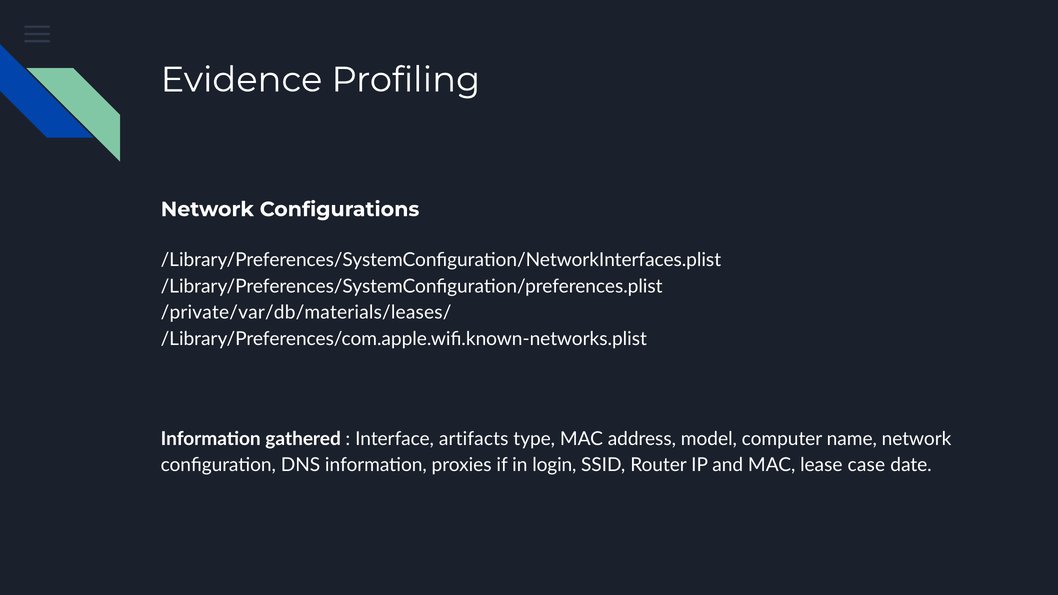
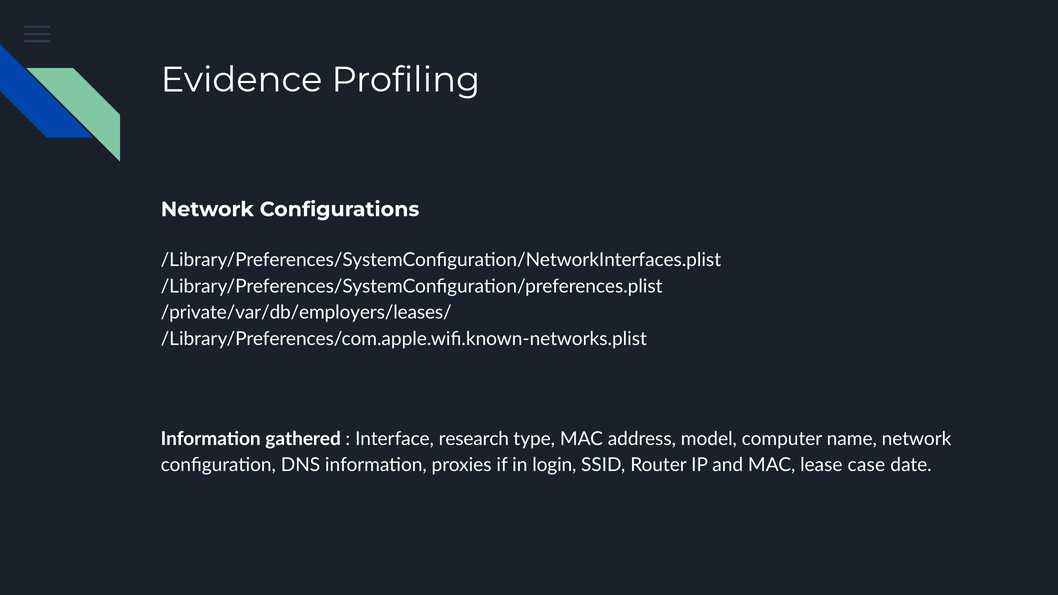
/private/var/db/materials/leases/: /private/var/db/materials/leases/ -> /private/var/db/employers/leases/ (306, 313)
artifacts: artifacts -> research (474, 439)
